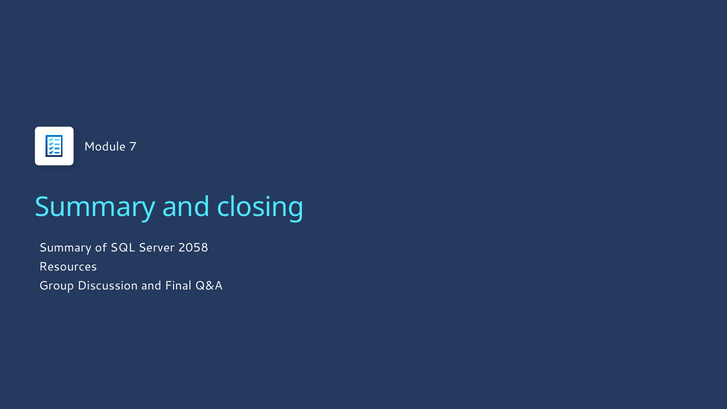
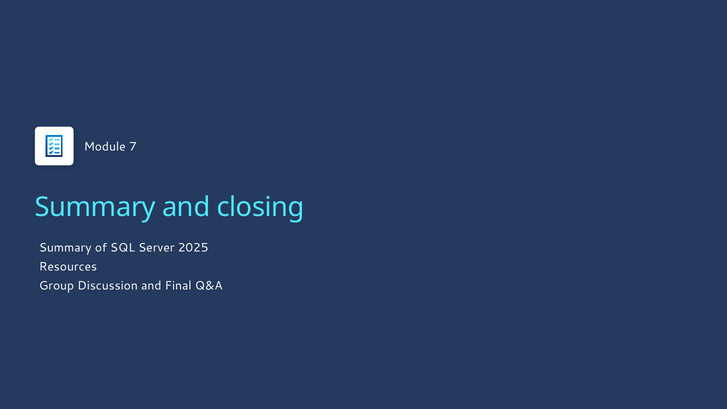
2058: 2058 -> 2025 (193, 248)
